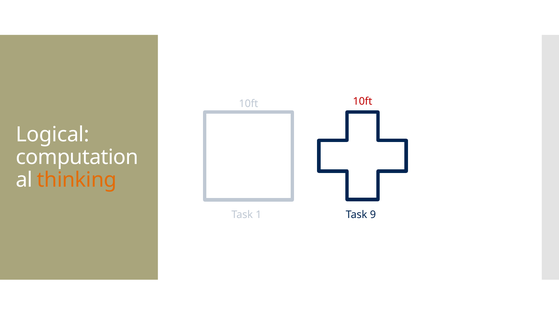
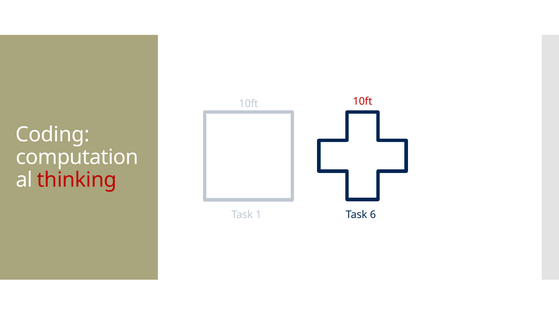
Logical: Logical -> Coding (53, 134)
thinking colour: orange -> red (77, 180)
9: 9 -> 6 (373, 214)
